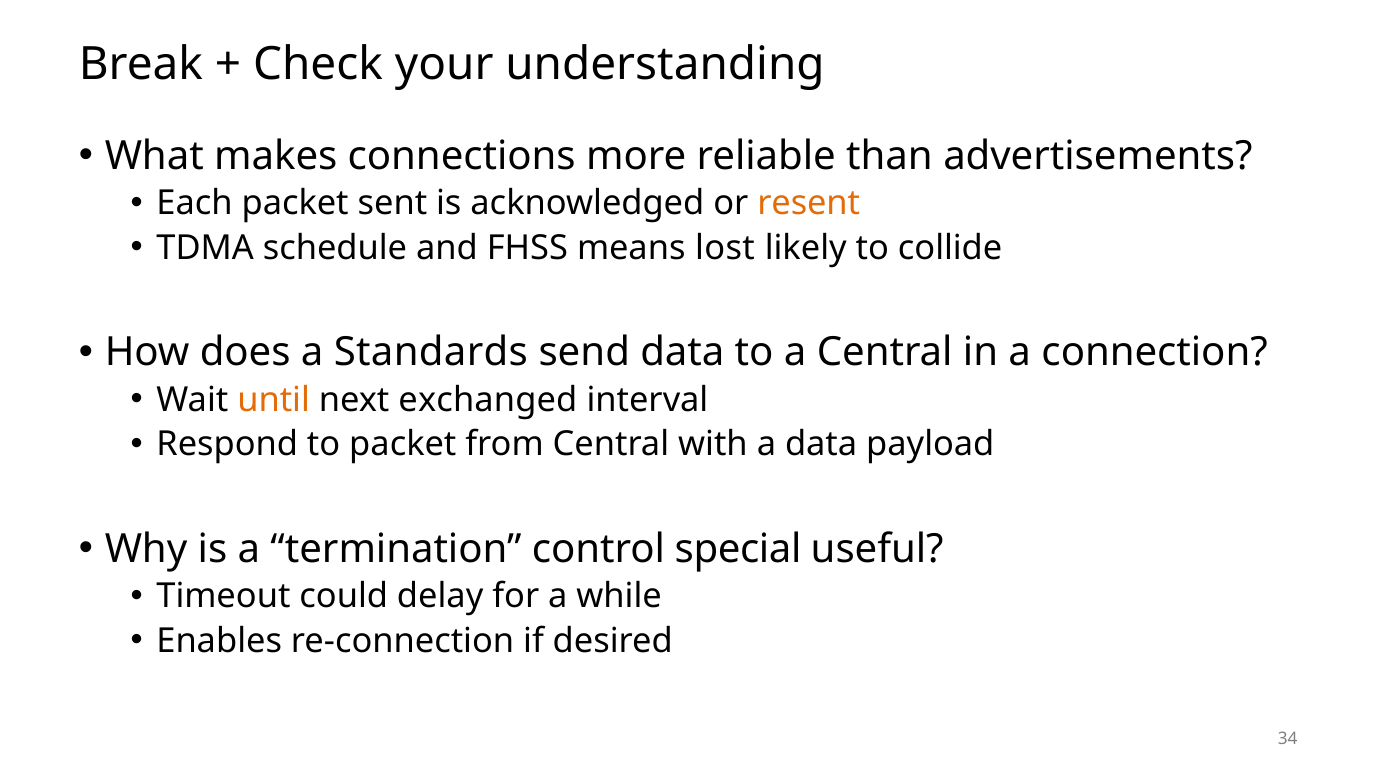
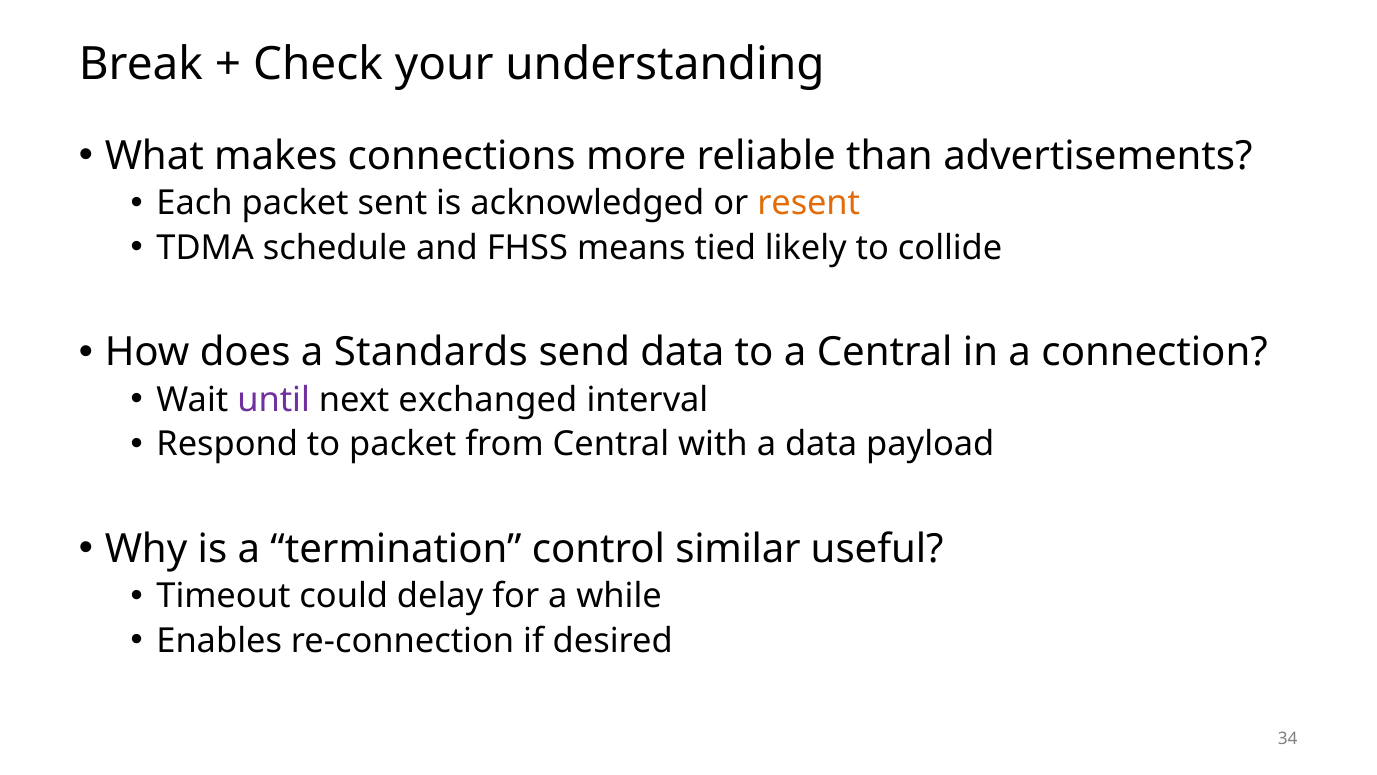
lost: lost -> tied (725, 248)
until colour: orange -> purple (274, 400)
special: special -> similar (738, 549)
